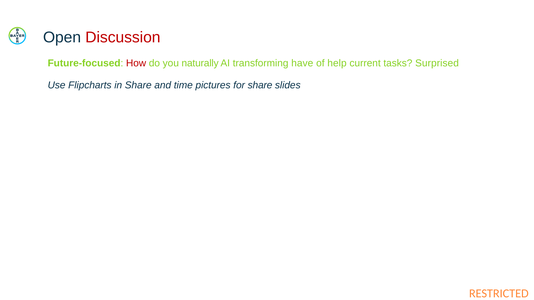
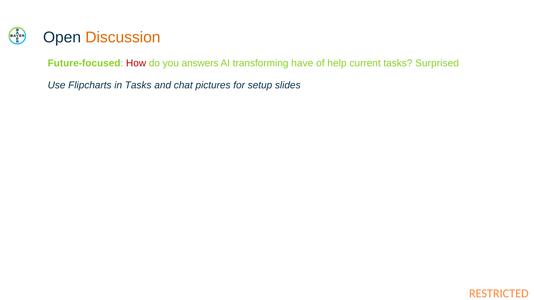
Discussion colour: red -> orange (123, 38)
naturally: naturally -> answers (200, 63)
in Share: Share -> Tasks (138, 85)
time: time -> chat (183, 85)
for share: share -> setup (260, 85)
